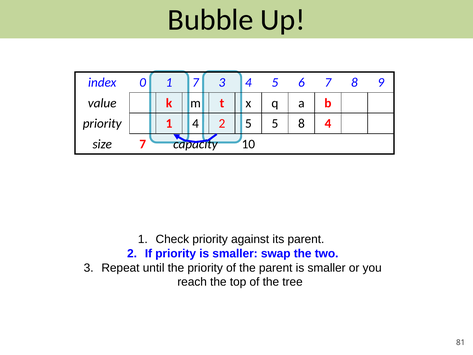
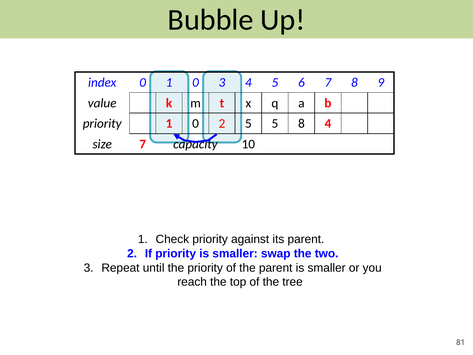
0 1 7: 7 -> 0 (196, 82)
priority 1 4: 4 -> 0 (196, 124)
